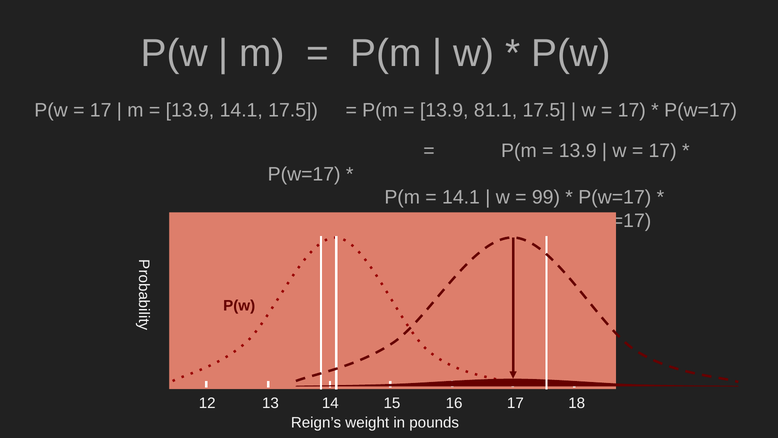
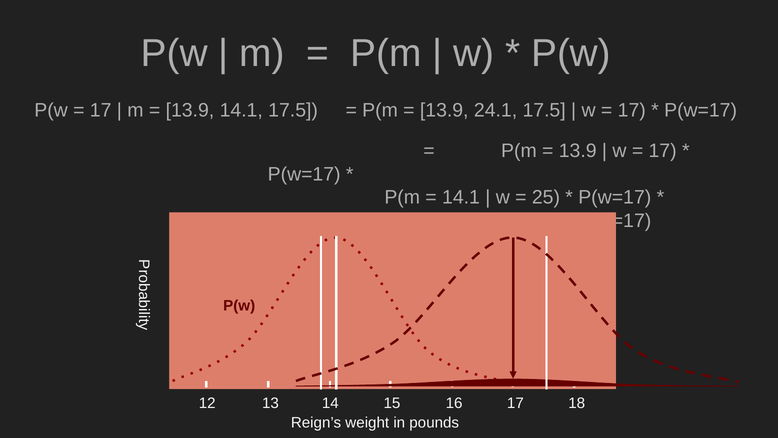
81.1: 81.1 -> 24.1 (496, 110)
99: 99 -> 25 (546, 197)
